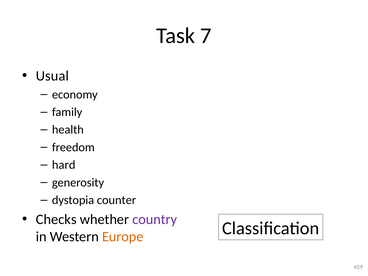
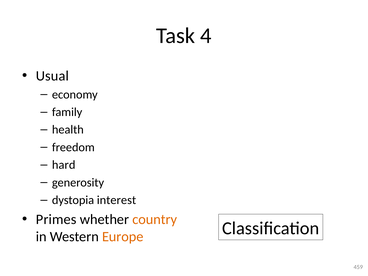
7: 7 -> 4 (206, 36)
counter: counter -> interest (116, 200)
Checks: Checks -> Primes (56, 219)
country colour: purple -> orange (155, 219)
